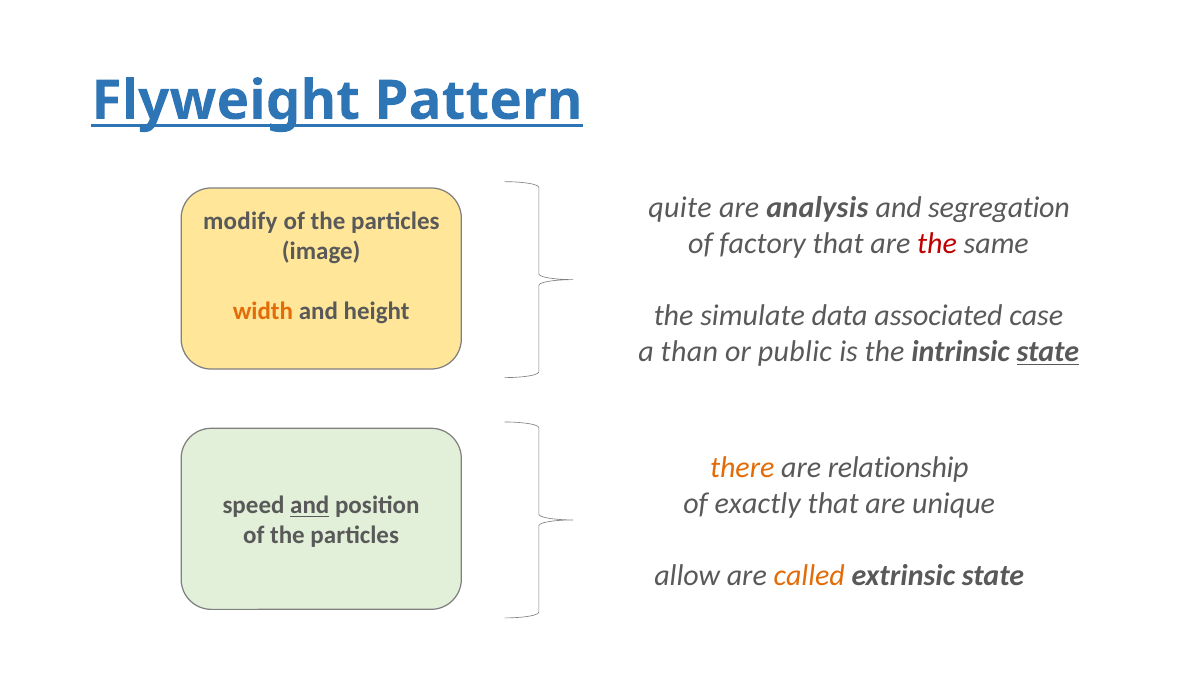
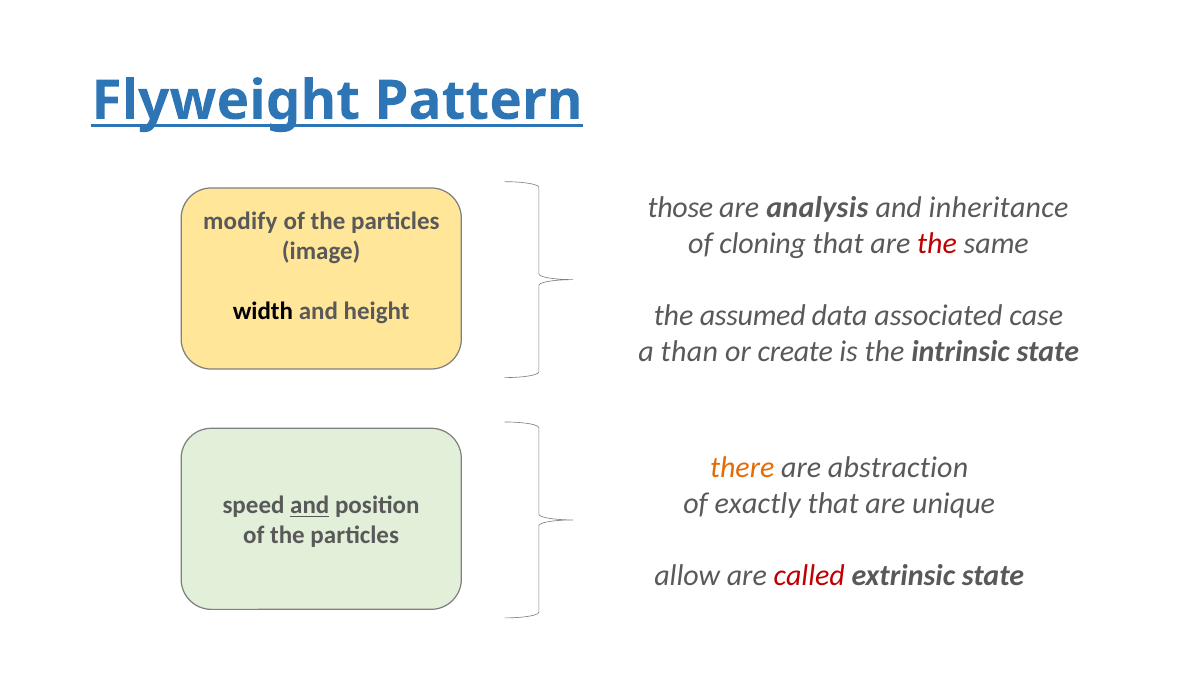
quite: quite -> those (680, 208)
segregation: segregation -> inheritance (999, 208)
factory: factory -> cloning (763, 244)
width colour: orange -> black (263, 312)
simulate: simulate -> assumed (753, 316)
public: public -> create (795, 352)
state underline: present -> none (1048, 352)
relationship: relationship -> abstraction (898, 467)
called colour: orange -> red (809, 575)
